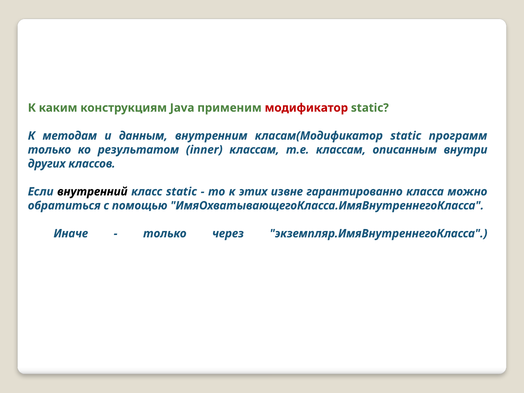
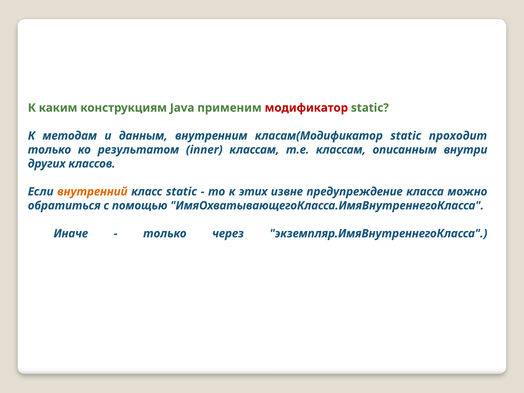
программ: программ -> проходит (458, 136)
внутренний colour: black -> orange (92, 192)
гарантированно: гарантированно -> предупреждение (355, 192)
